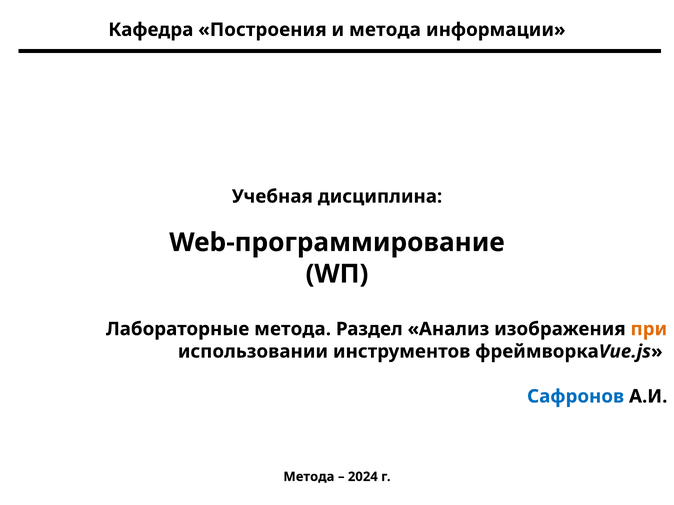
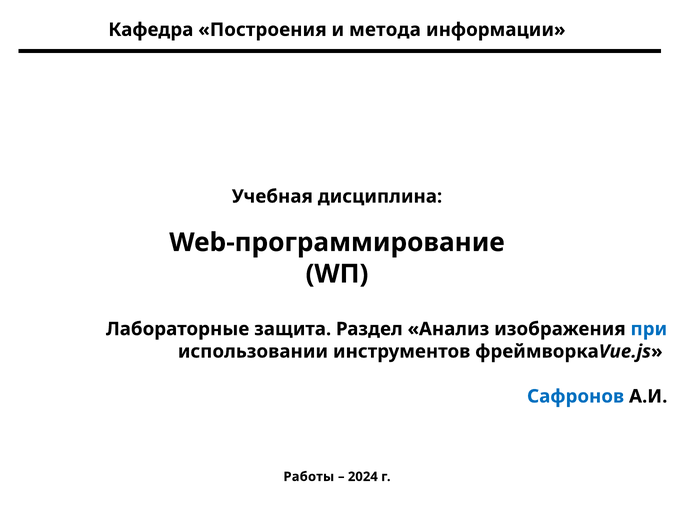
Лабораторные метода: метода -> защита (293, 329)
при colour: orange -> blue (649, 329)
Метода: Метода -> Работы (309, 477)
